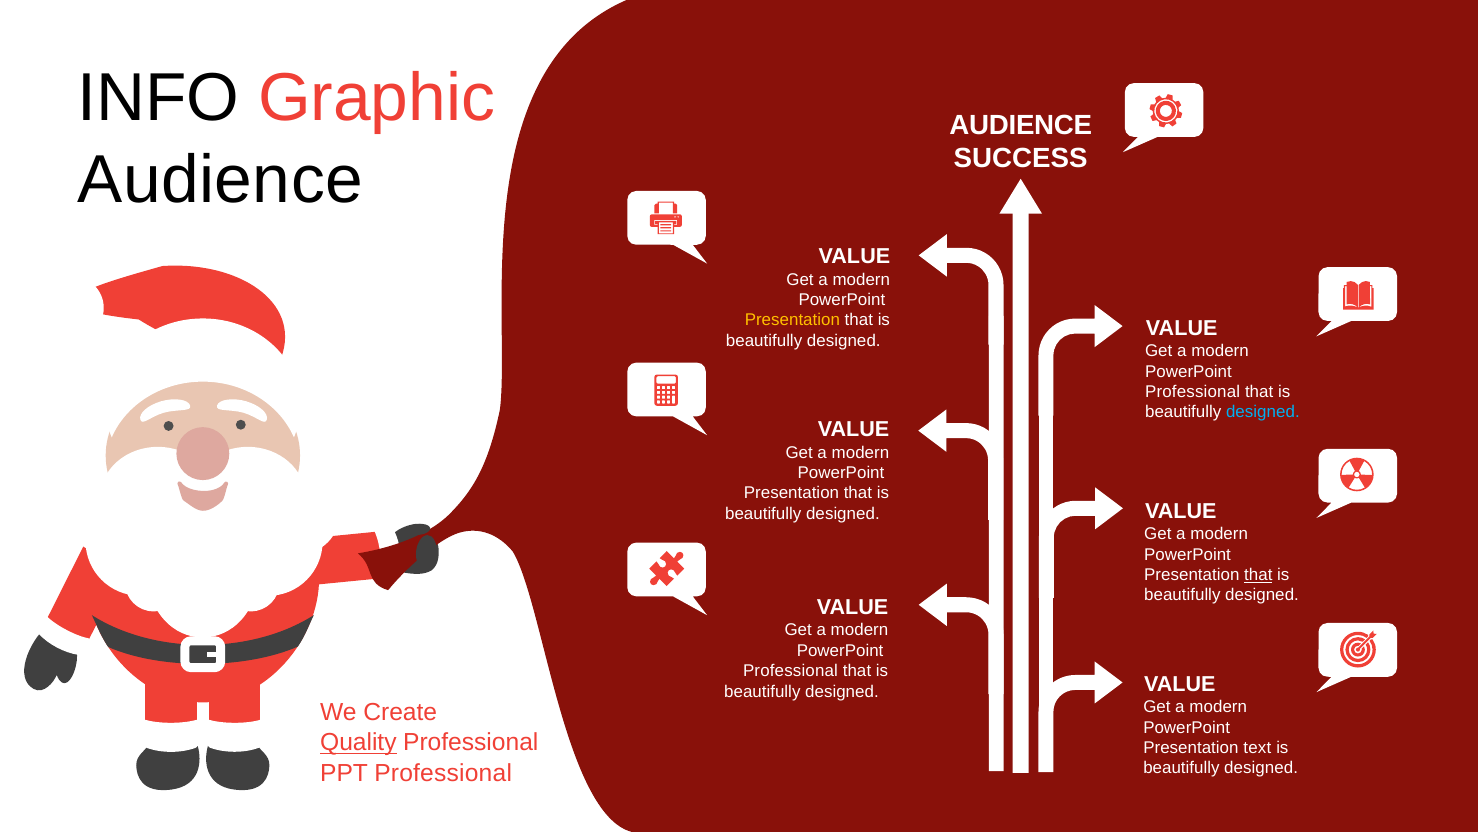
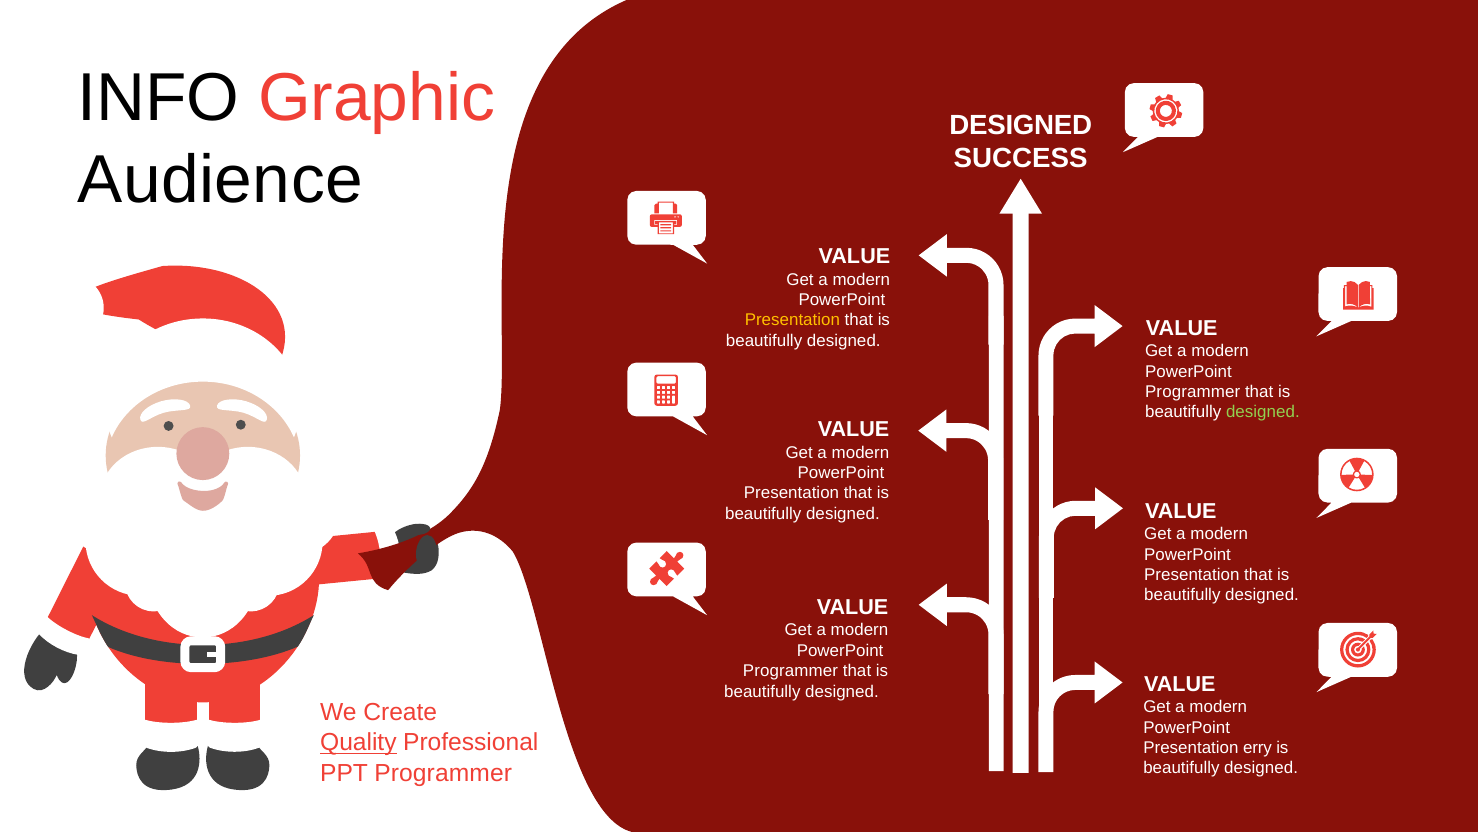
AUDIENCE: AUDIENCE -> DESIGNED (1021, 125)
Professional: Professional -> Programmer (1193, 392)
designed colour: light blue -> light green (1263, 412)
that underline: present -> none (1258, 574)
Professional: Professional -> Programmer (791, 671)
text: text -> erry (1258, 747)
PPT Professional: Professional -> Programmer (443, 773)
